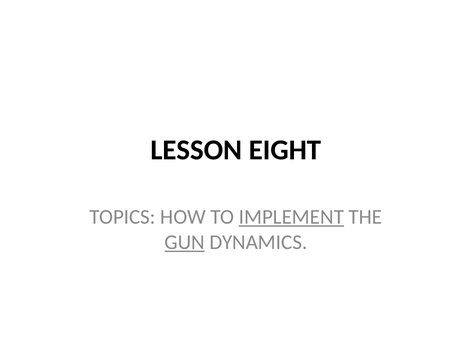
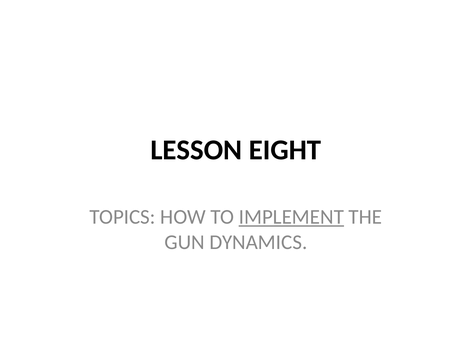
GUN underline: present -> none (185, 242)
